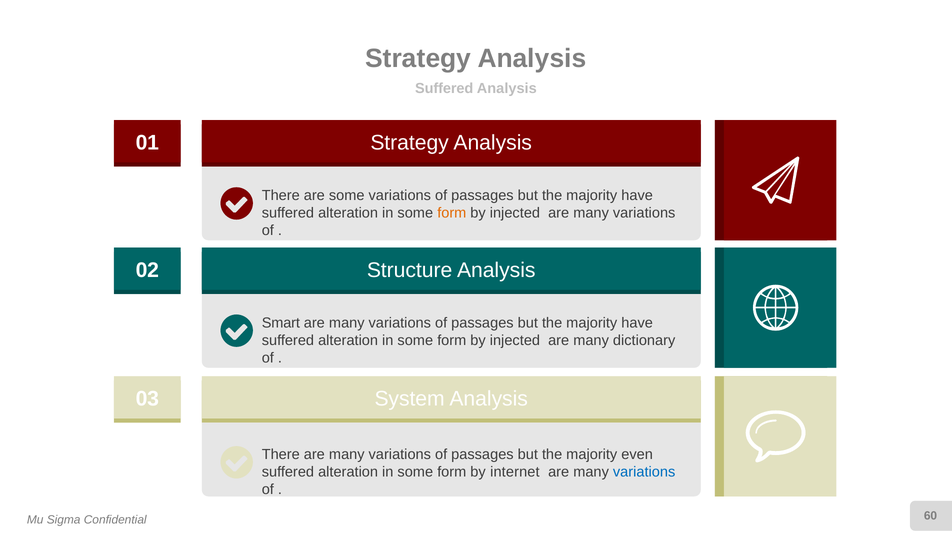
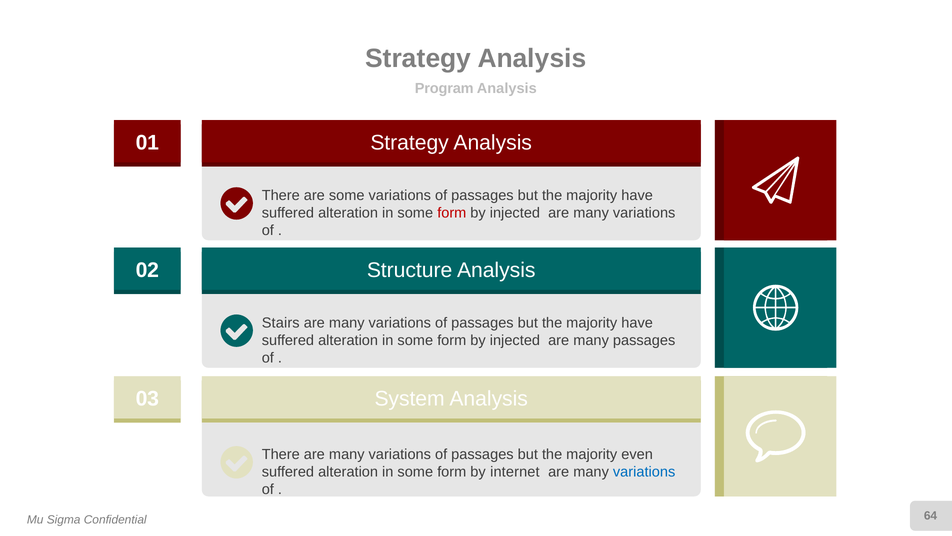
Suffered: Suffered -> Program (444, 88)
form colour: orange -> red (452, 213)
Smart: Smart -> Stairs (281, 322)
many dictionary: dictionary -> passages (644, 340)
60: 60 -> 64 (930, 516)
